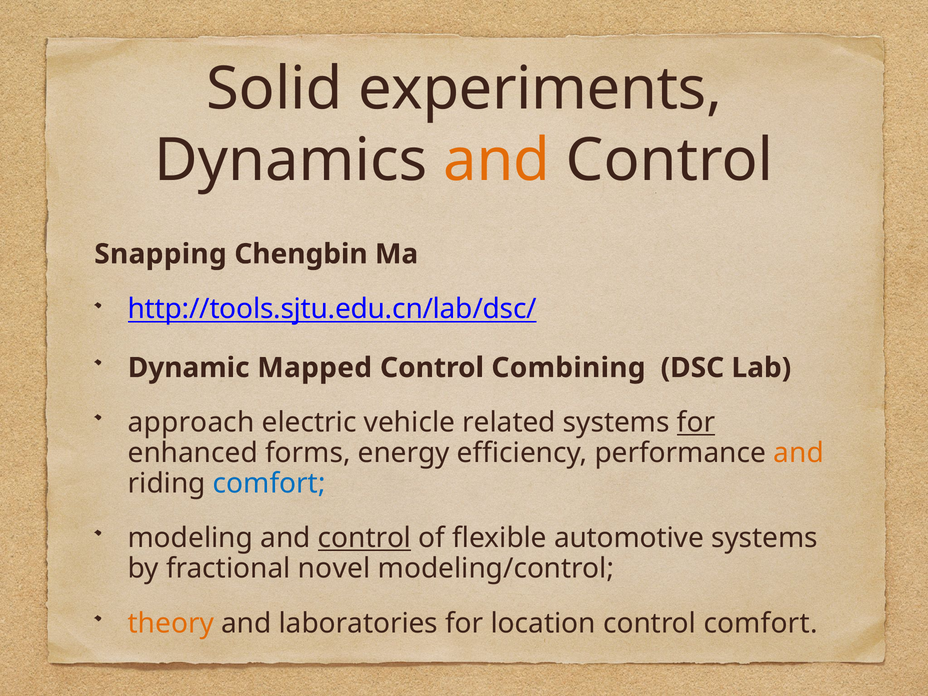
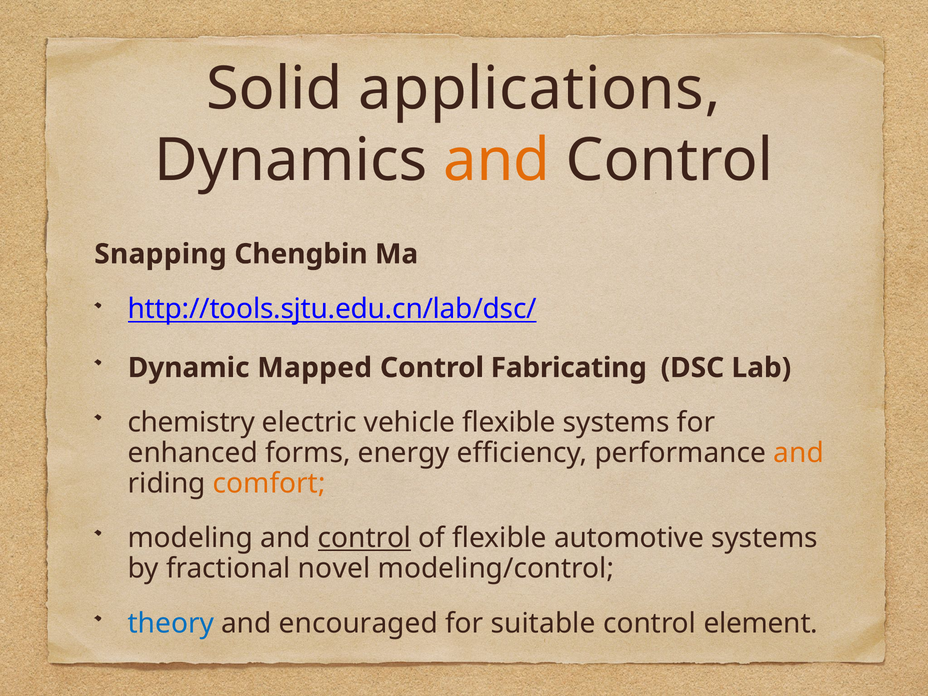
experiments: experiments -> applications (540, 89)
Combining: Combining -> Fabricating (569, 368)
approach: approach -> chemistry (191, 423)
vehicle related: related -> flexible (509, 423)
for underline: present -> none (696, 423)
comfort colour: blue -> orange (269, 483)
theory colour: orange -> blue (171, 623)
laboratories: laboratories -> encouraged (358, 623)
location: location -> suitable (543, 623)
control comfort: comfort -> element (761, 623)
